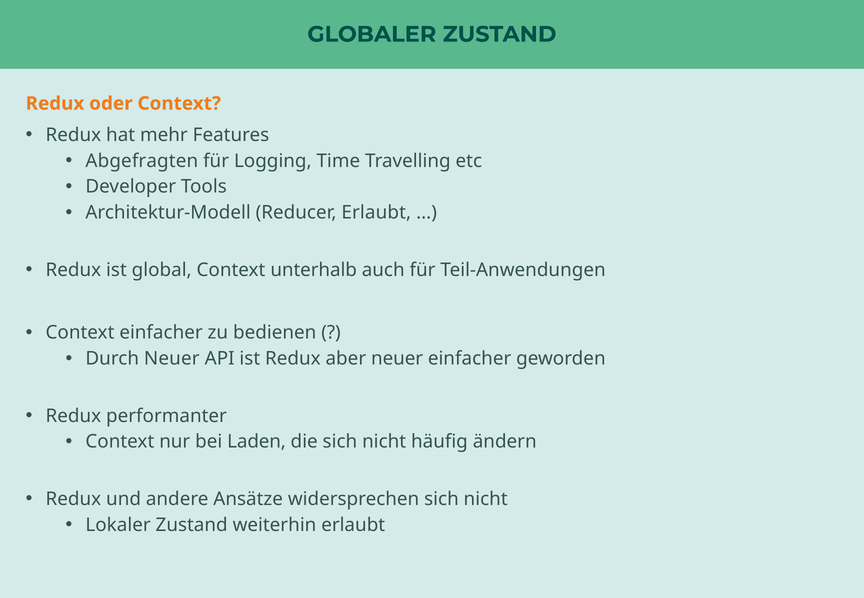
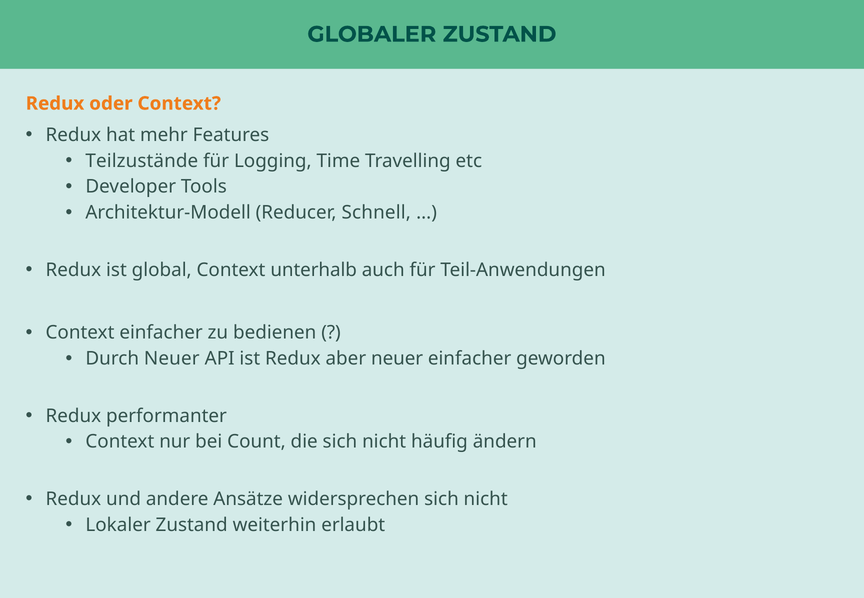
Abgefragten: Abgefragten -> Teilzustände (142, 161)
Reducer Erlaubt: Erlaubt -> Schnell (376, 213)
Laden: Laden -> Count (256, 442)
